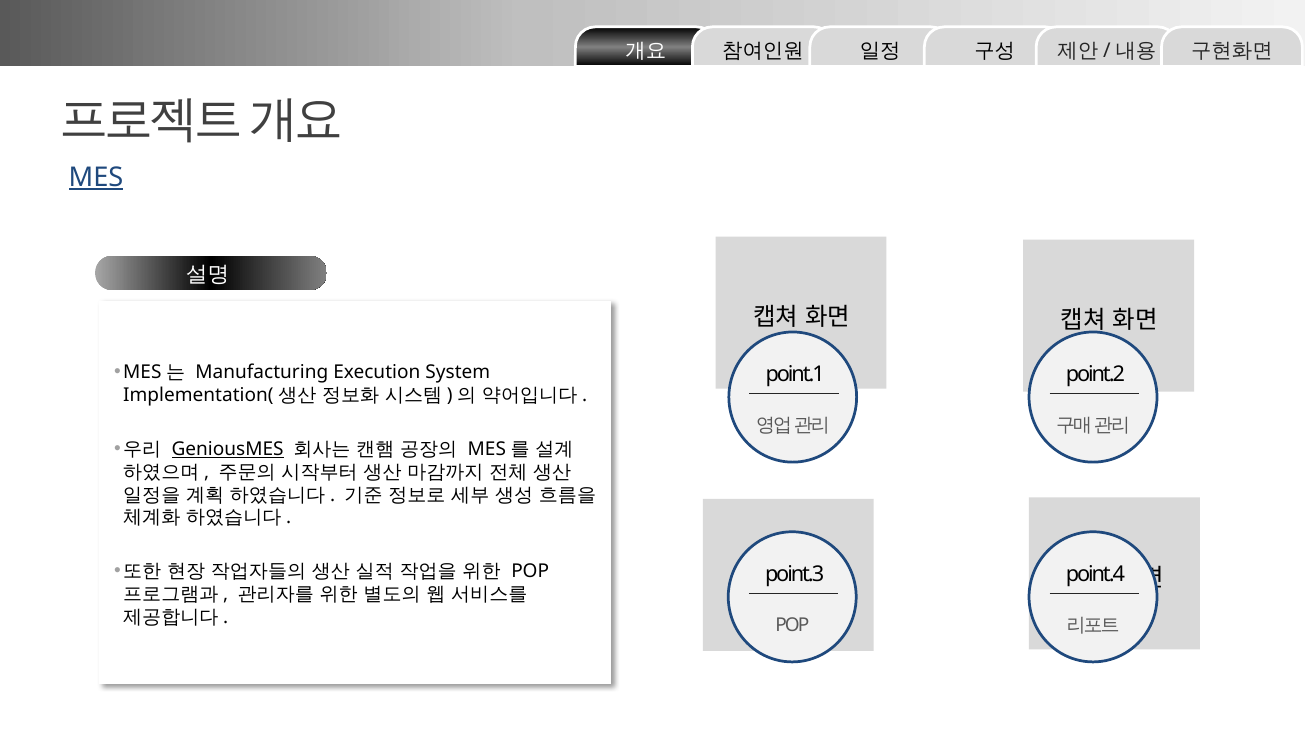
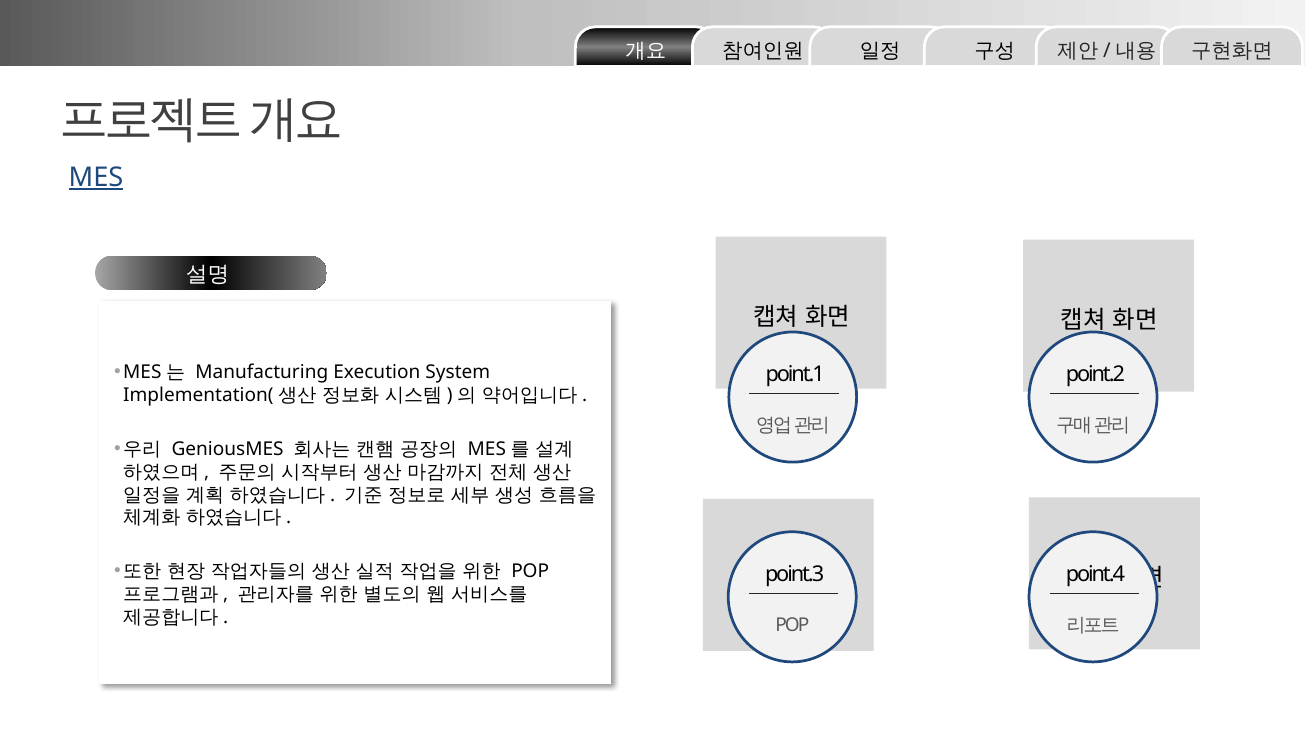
GeniousMES underline: present -> none (228, 449)
